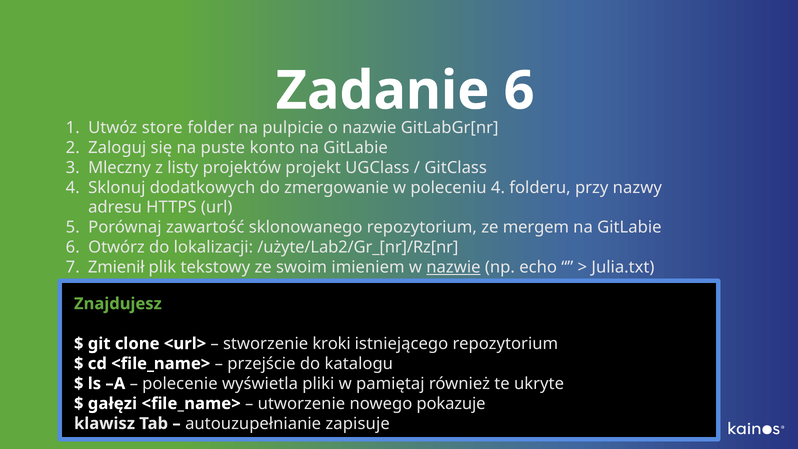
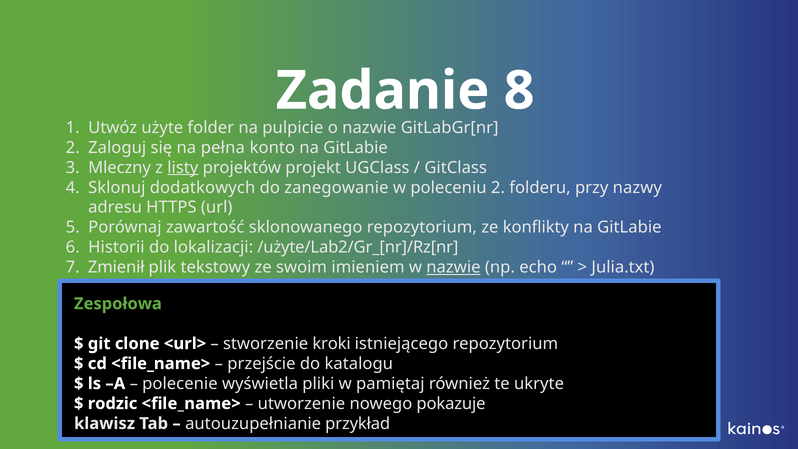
6: 6 -> 8 (519, 91)
store: store -> użyte (162, 128)
puste: puste -> pełna (223, 148)
listy underline: none -> present (183, 168)
zmergowanie: zmergowanie -> zanegowanie (336, 187)
poleceniu 4: 4 -> 2 (498, 187)
mergem: mergem -> konflikty (536, 227)
Otwórz: Otwórz -> Historii (116, 247)
Znajdujesz: Znajdujesz -> Zespołowa (118, 304)
gałęzi: gałęzi -> rodzic (113, 403)
zapisuje: zapisuje -> przykład (358, 423)
